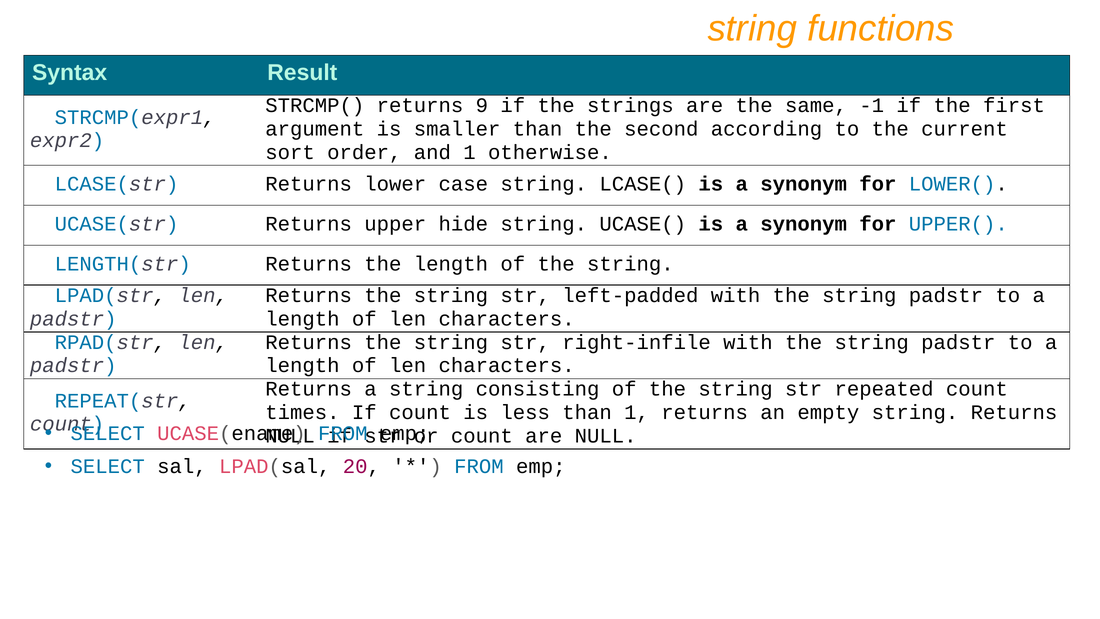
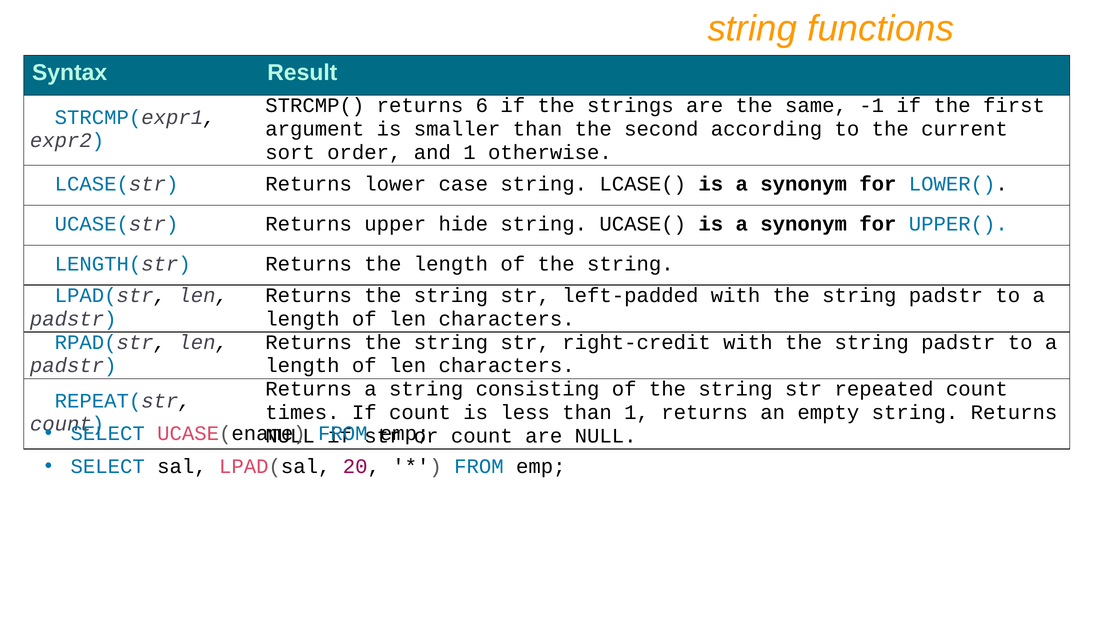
9: 9 -> 6 (482, 105)
right-infile: right-infile -> right-credit (637, 342)
